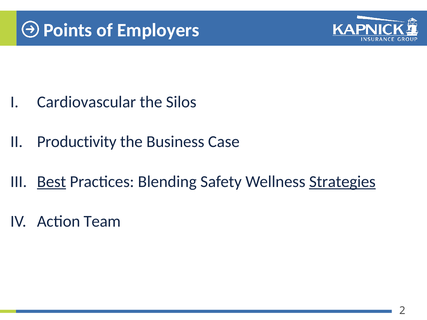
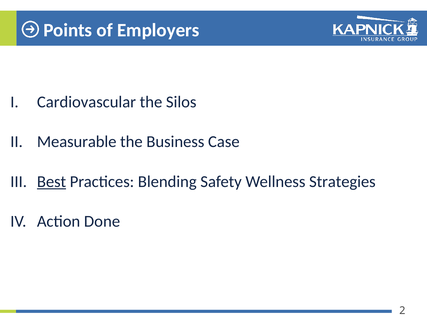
Productivity: Productivity -> Measurable (77, 142)
Strategies underline: present -> none (342, 182)
Team: Team -> Done (102, 222)
